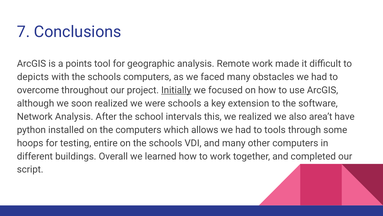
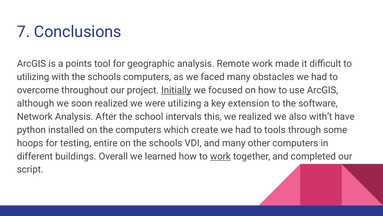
depicts: depicts -> utilizing (33, 77)
were schools: schools -> utilizing (185, 103)
area’t: area’t -> with’t (321, 116)
allows: allows -> create (205, 130)
work underline: none -> present (220, 156)
